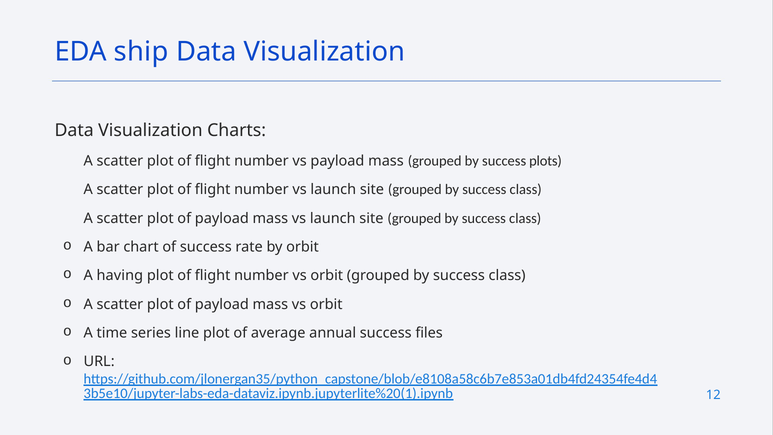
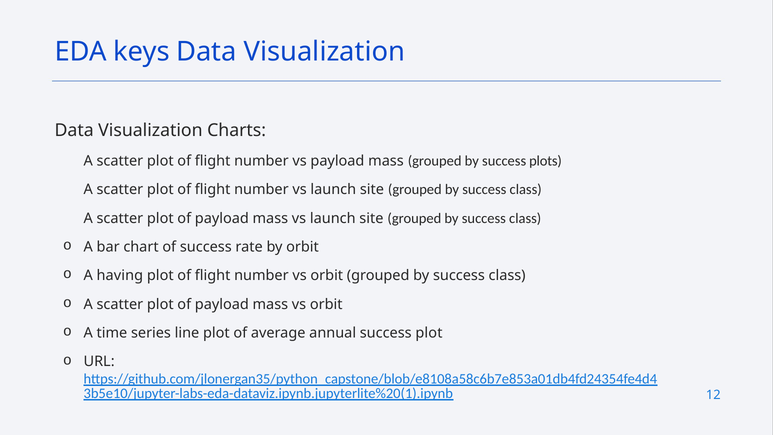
ship: ship -> keys (142, 52)
success files: files -> plot (429, 333)
